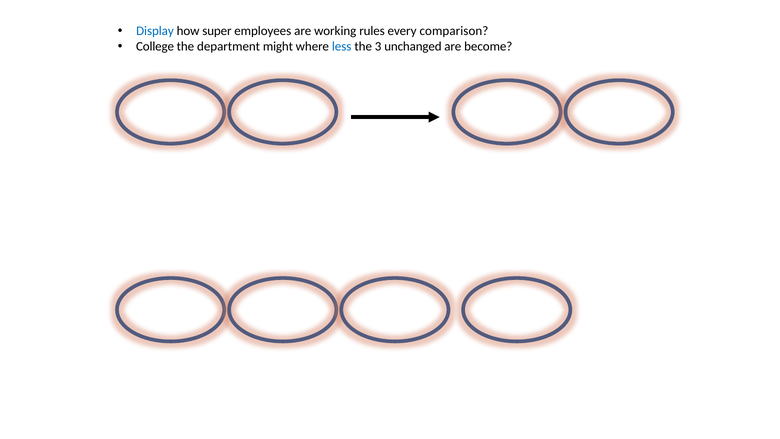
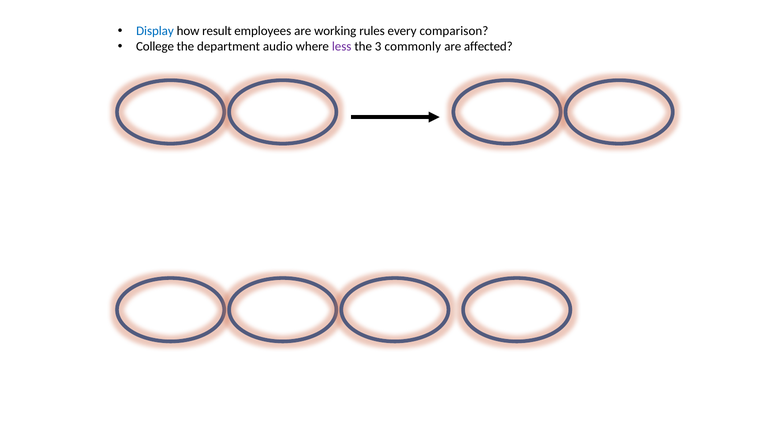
super: super -> result (217, 31)
might: might -> audio (278, 47)
less colour: blue -> purple (342, 47)
unchanged: unchanged -> commonly (413, 47)
become: become -> affected (488, 47)
